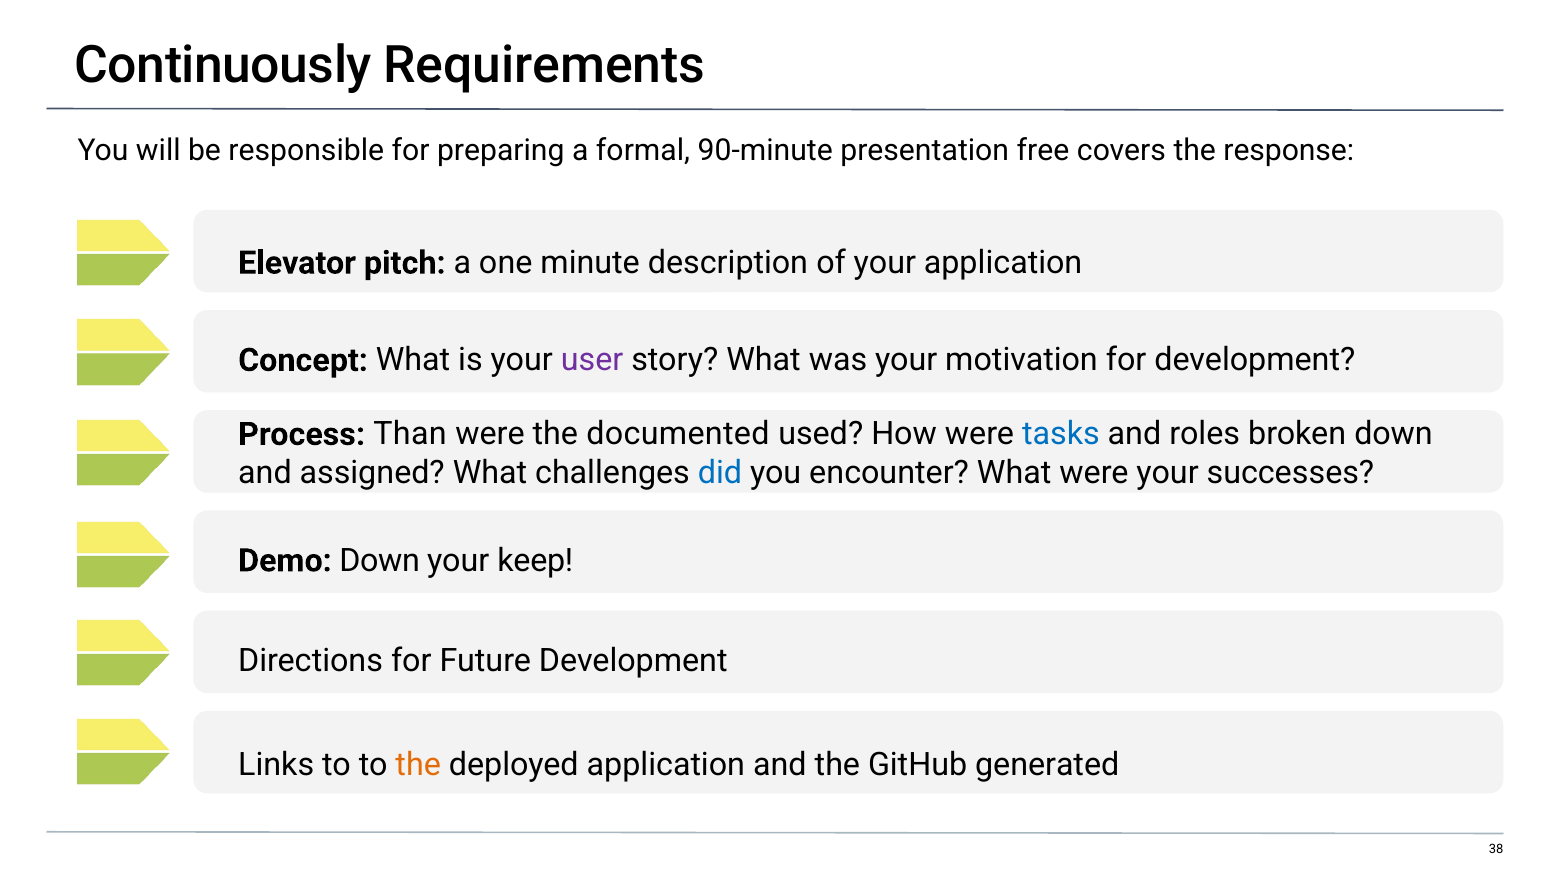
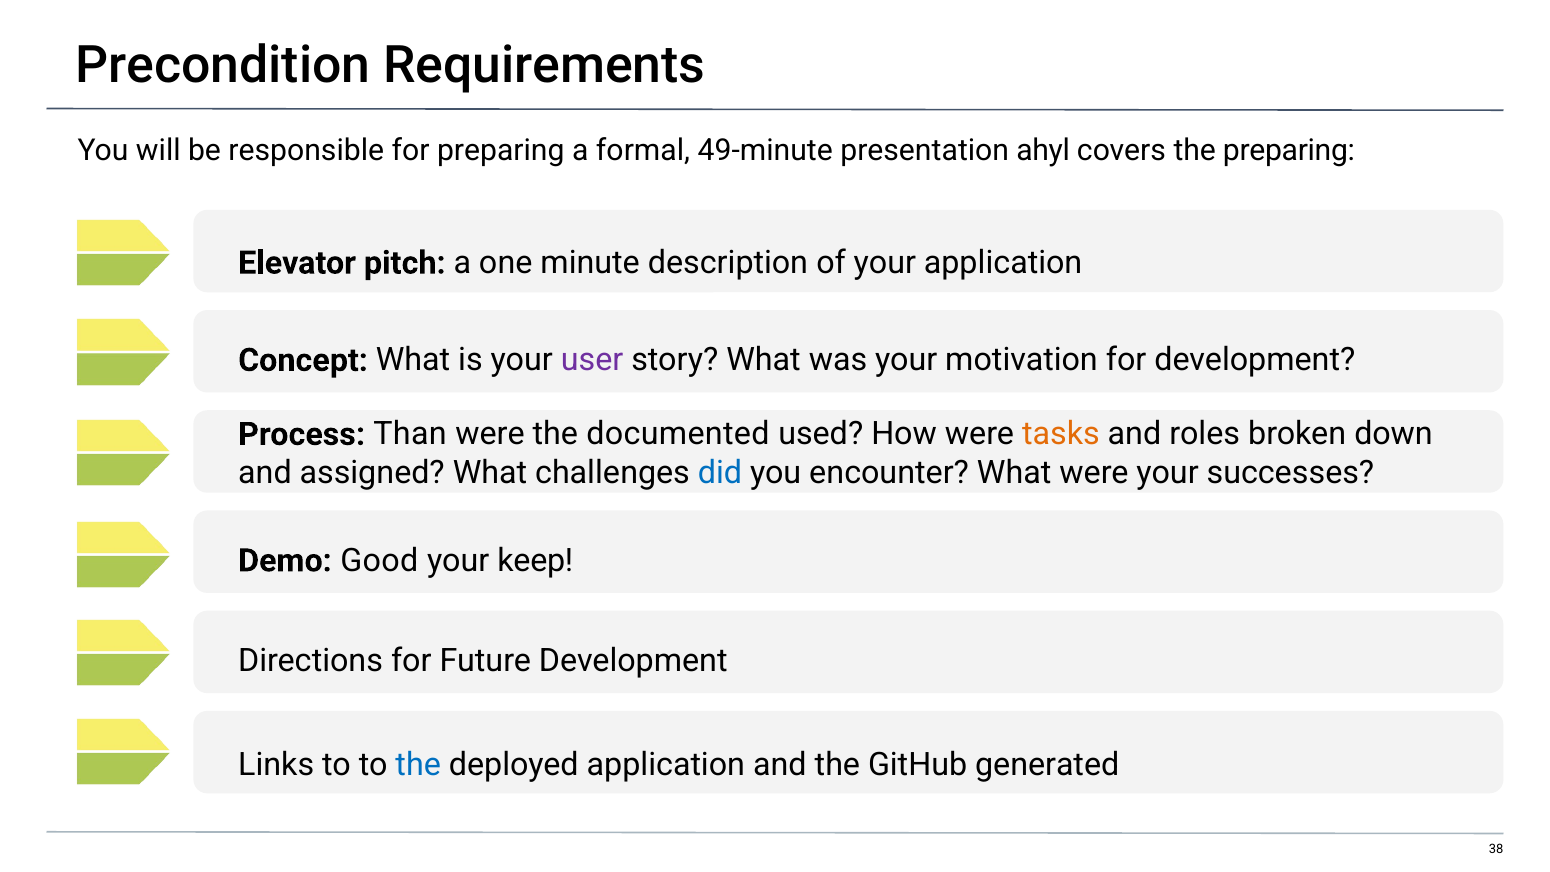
Continuously: Continuously -> Precondition (223, 66)
90-minute: 90-minute -> 49-minute (765, 150)
free: free -> ahyl (1043, 150)
the response: response -> preparing (1289, 150)
tasks colour: blue -> orange (1061, 434)
Demo Down: Down -> Good (379, 561)
the colour: orange -> blue (418, 765)
